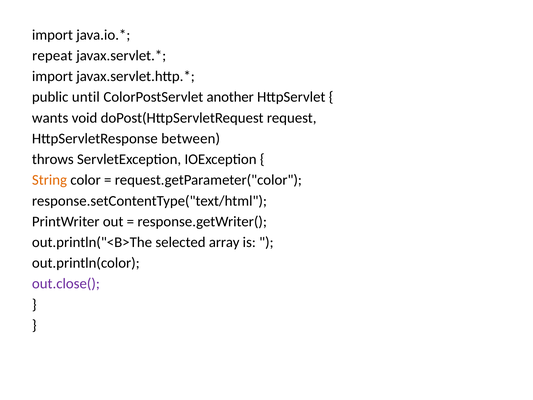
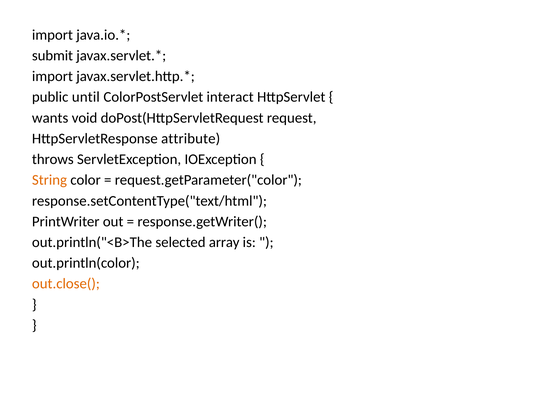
repeat: repeat -> submit (52, 56)
another: another -> interact (230, 97)
between: between -> attribute (191, 138)
out.close( colour: purple -> orange (66, 284)
